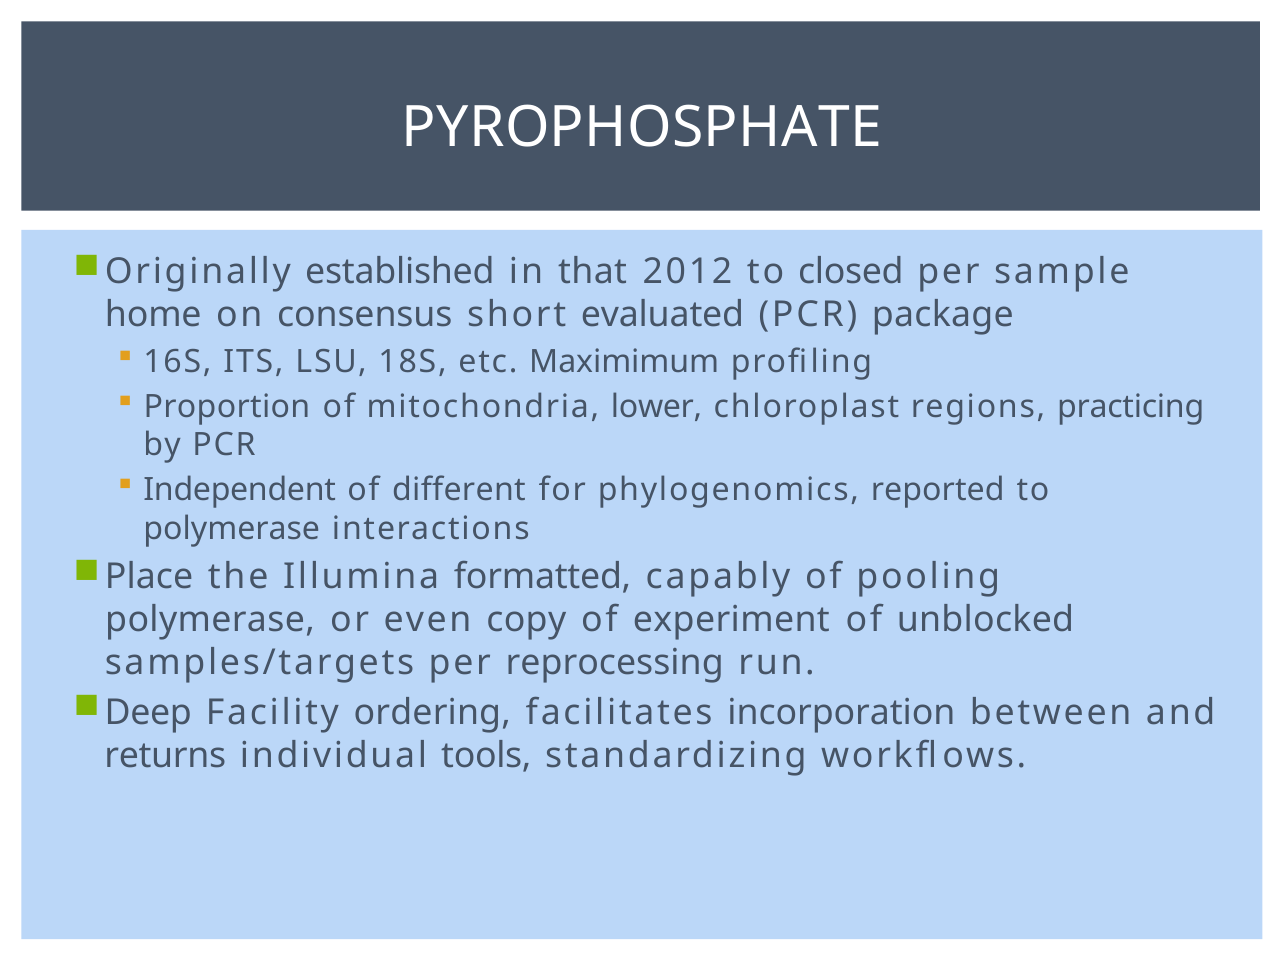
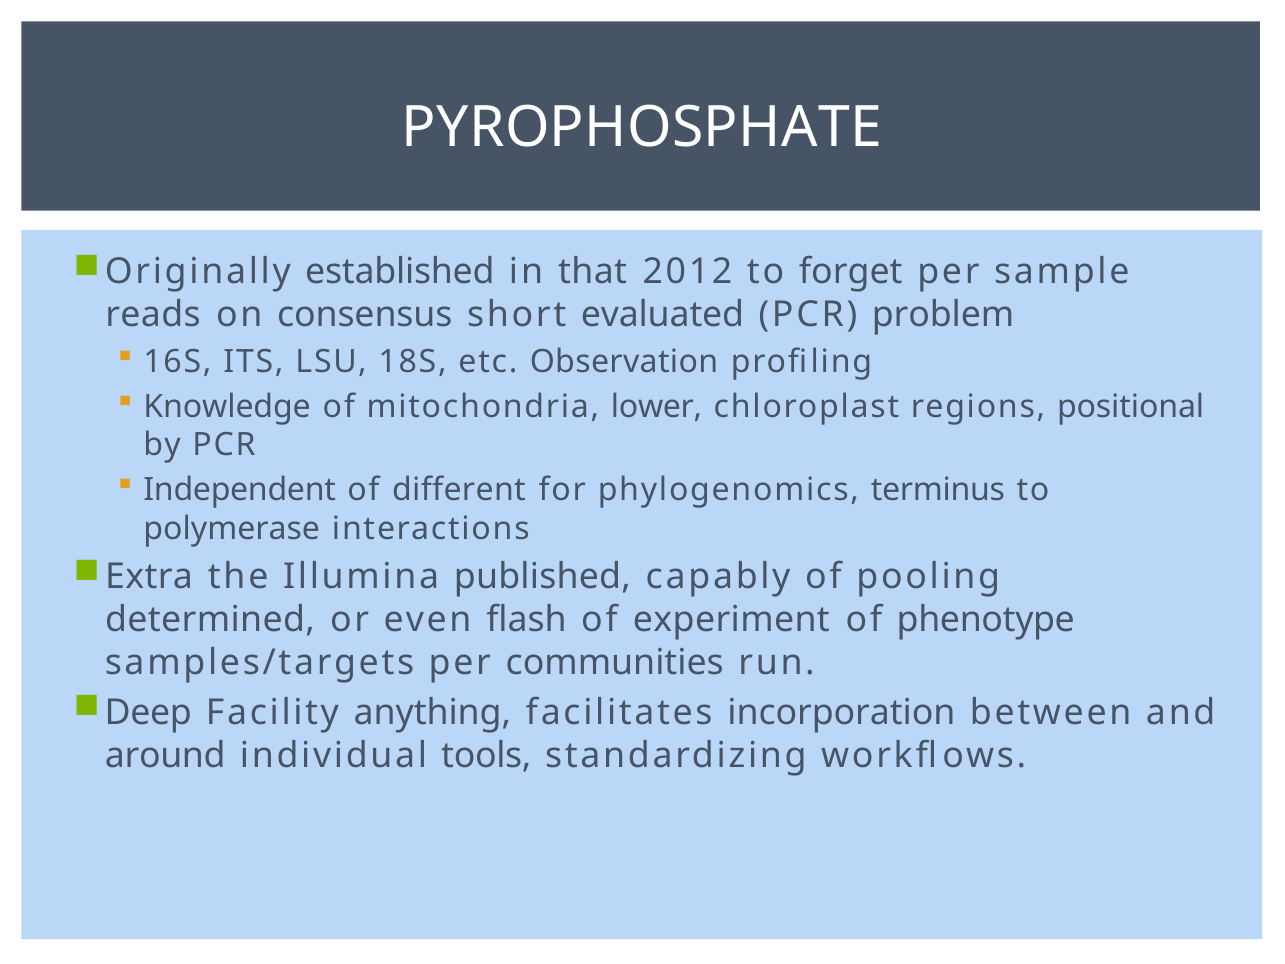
closed: closed -> forget (851, 272)
home: home -> reads (153, 315)
package: package -> problem (943, 315)
Maximimum: Maximimum -> Observation (624, 362)
Proportion: Proportion -> Knowledge (227, 407)
practicing: practicing -> positional (1131, 407)
reported: reported -> terminus (938, 490)
Place: Place -> Extra (149, 577)
formatted: formatted -> published (542, 577)
polymerase: polymerase -> determined (210, 620)
copy: copy -> flash (526, 620)
unblocked: unblocked -> phenotype (986, 620)
reprocessing: reprocessing -> communities (615, 663)
ordering: ordering -> anything (432, 713)
returns: returns -> around (165, 756)
